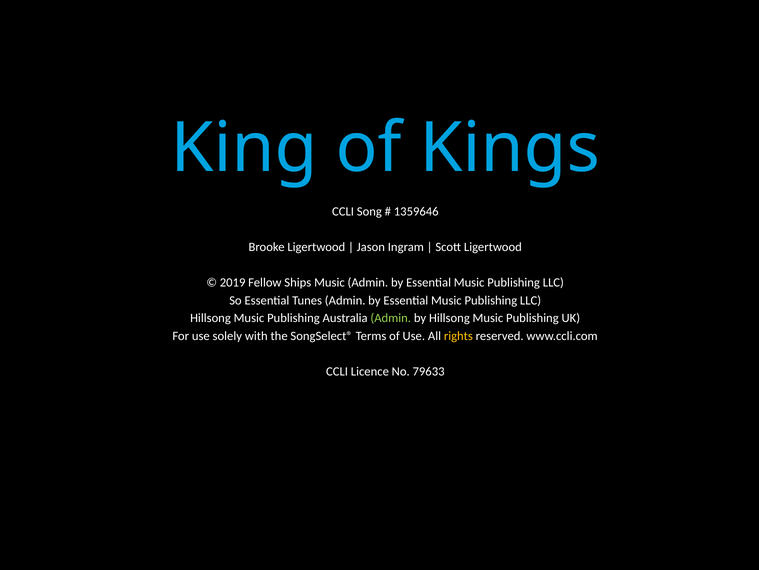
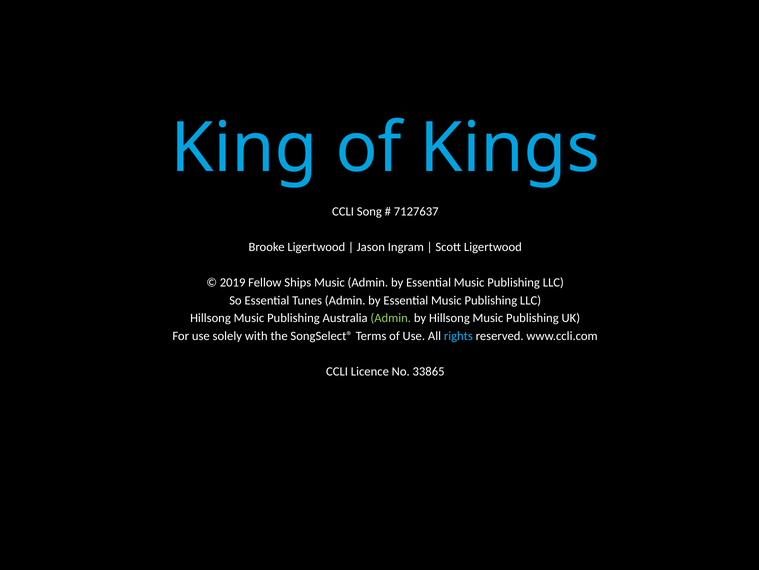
1359646: 1359646 -> 7127637 (416, 211)
rights colour: yellow -> light blue (458, 335)
79633: 79633 -> 33865 (429, 371)
